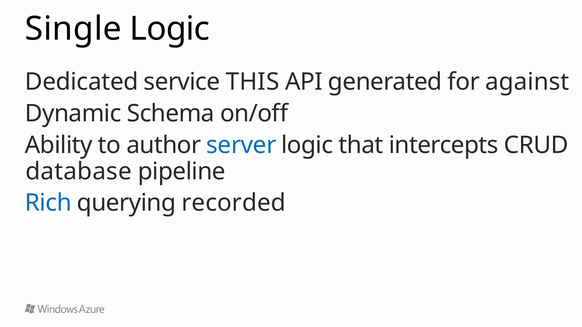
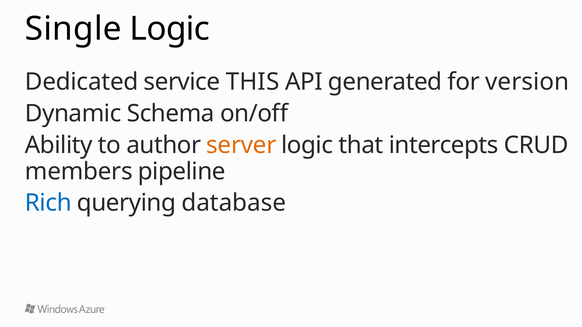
against: against -> version (527, 82)
server colour: blue -> orange (241, 145)
database: database -> members (79, 172)
recorded: recorded -> database (234, 203)
